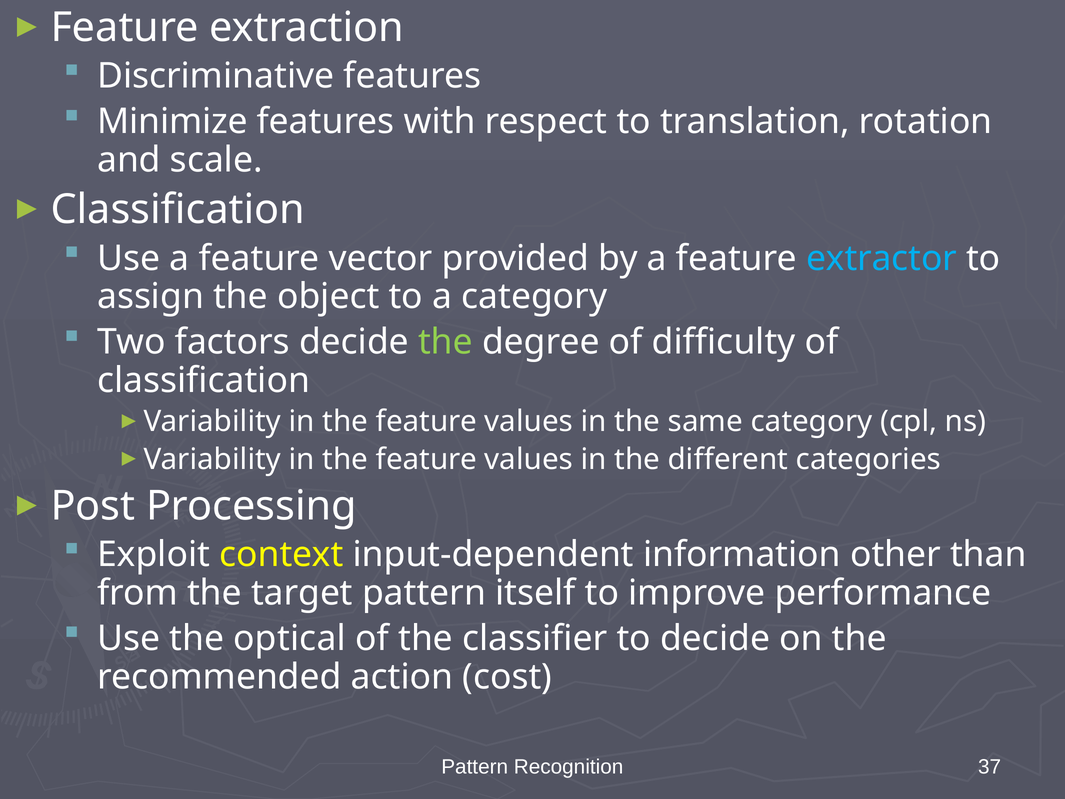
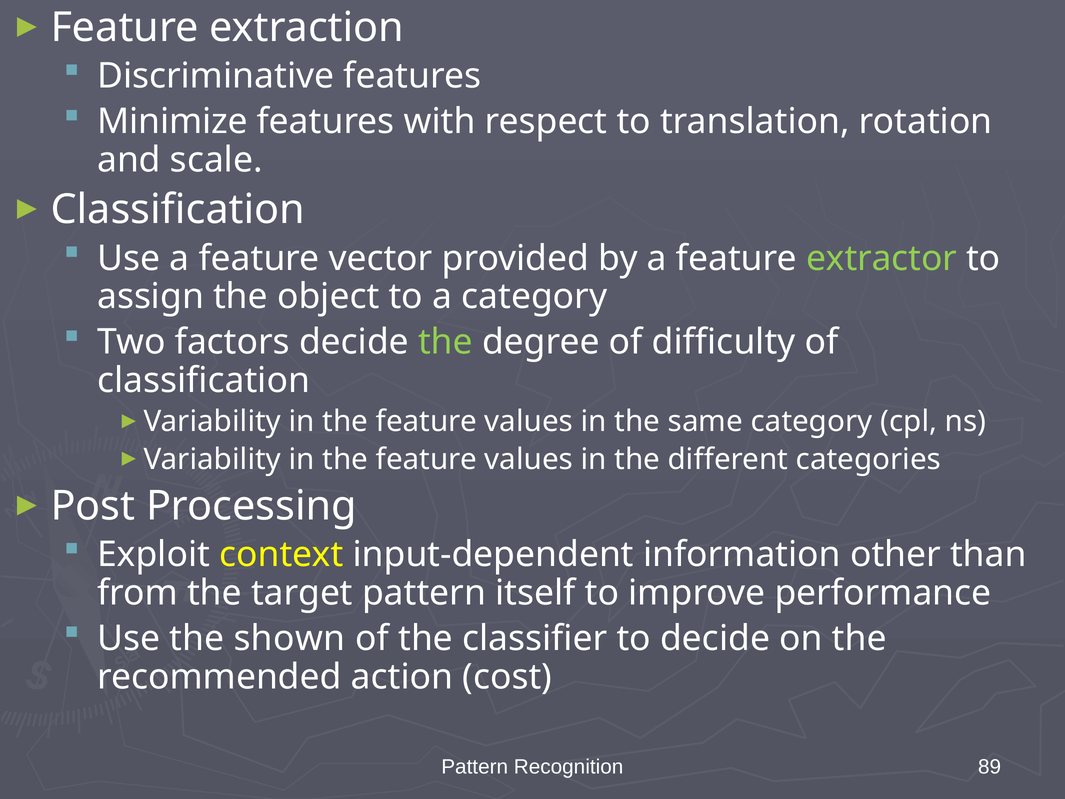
extractor colour: light blue -> light green (882, 258)
optical: optical -> shown (289, 638)
37: 37 -> 89 (990, 767)
